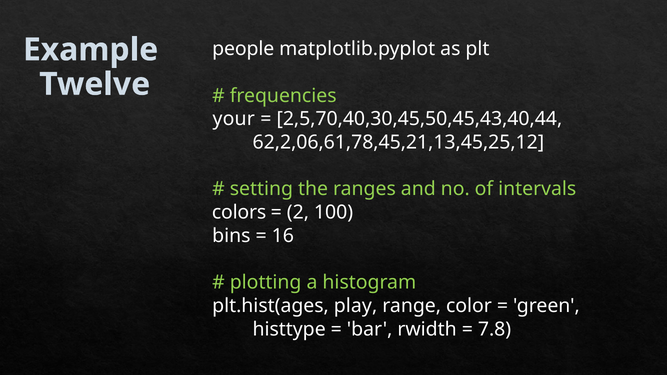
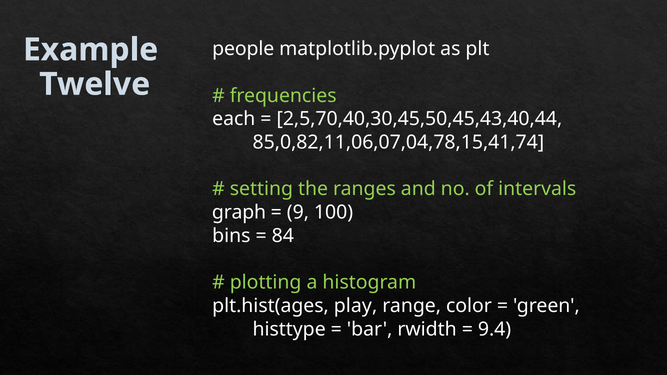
your: your -> each (234, 119)
62,2,06,61,78,45,21,13,45,25,12: 62,2,06,61,78,45,21,13,45,25,12 -> 85,0,82,11,06,07,04,78,15,41,74 (398, 142)
colors: colors -> graph (239, 212)
2: 2 -> 9 (298, 212)
16: 16 -> 84 (283, 236)
7.8: 7.8 -> 9.4 (495, 329)
